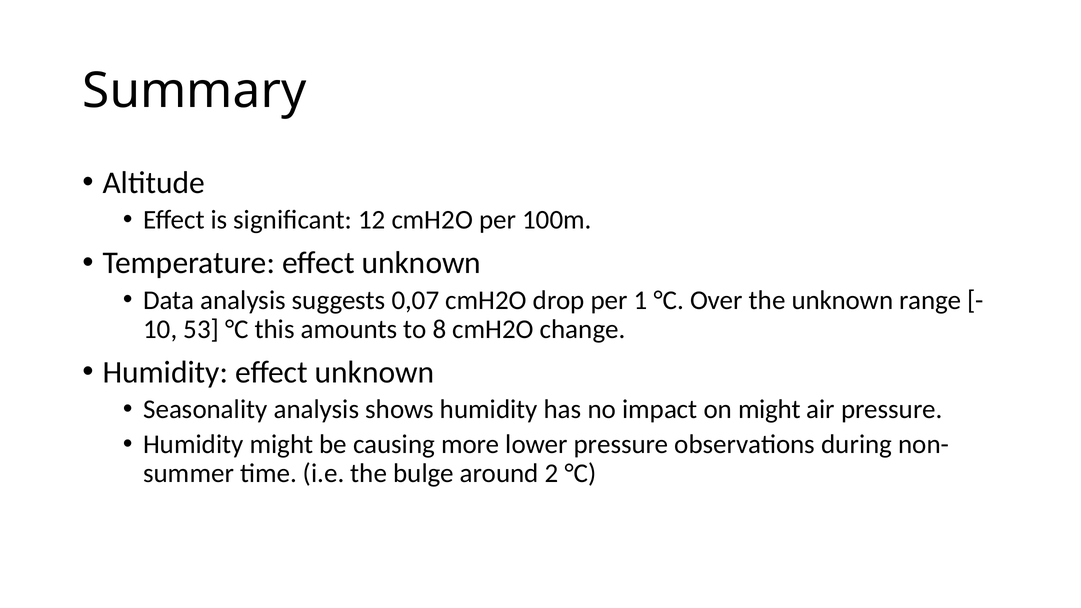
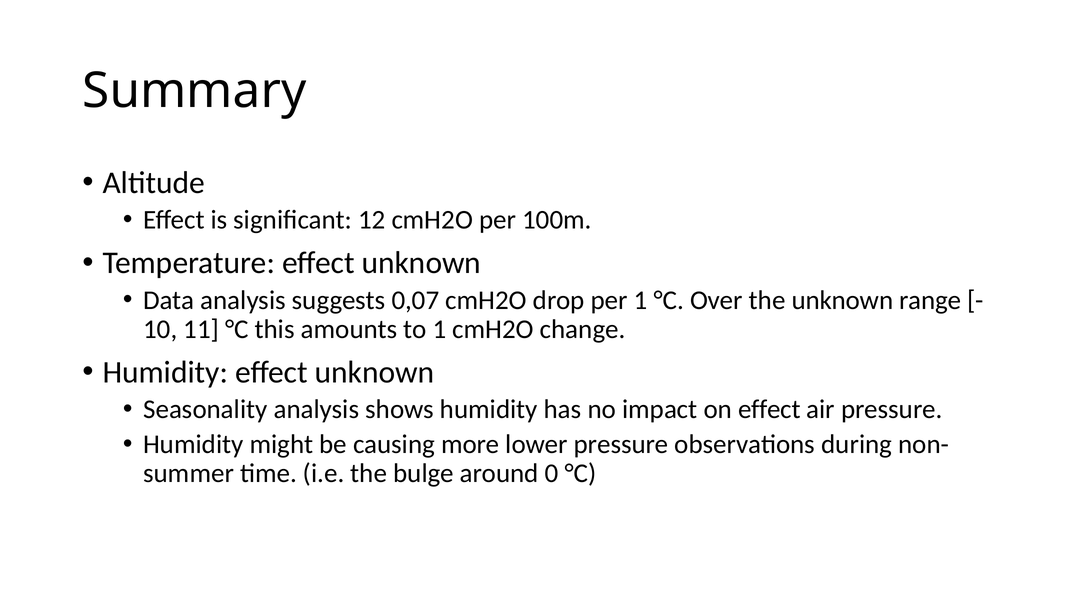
53: 53 -> 11 (201, 329)
to 8: 8 -> 1 (439, 329)
on might: might -> effect (769, 409)
2: 2 -> 0 (552, 473)
